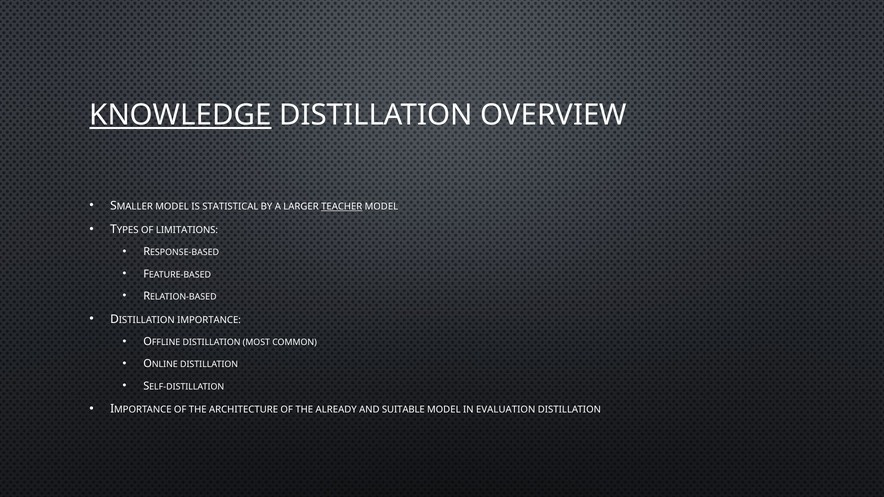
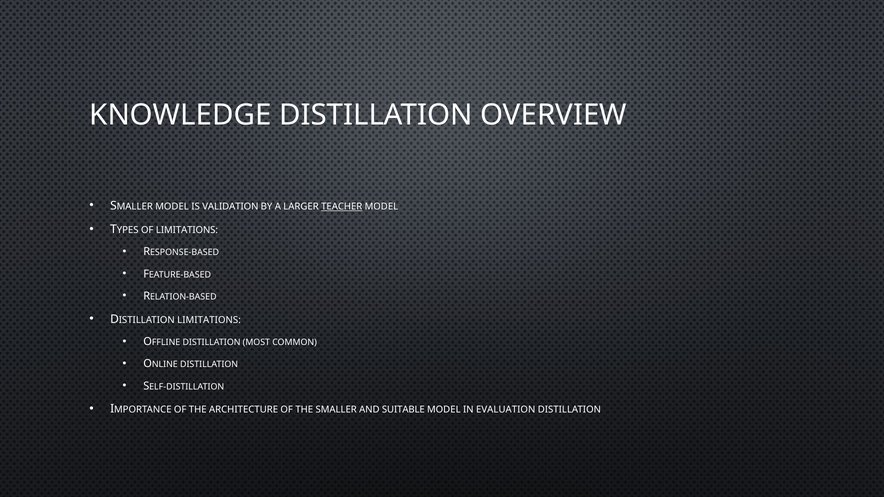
KNOWLEDGE underline: present -> none (180, 115)
STATISTICAL: STATISTICAL -> VALIDATION (230, 207)
DISTILLATION IMPORTANCE: IMPORTANCE -> LIMITATIONS (209, 320)
THE ALREADY: ALREADY -> SMALLER (336, 410)
